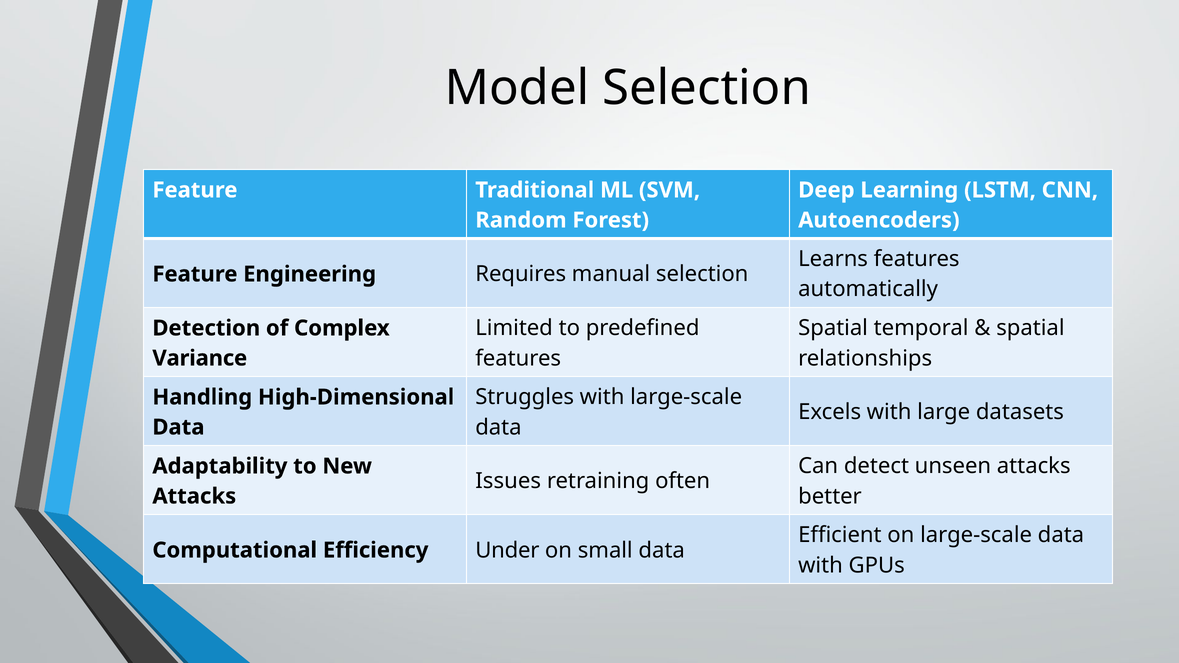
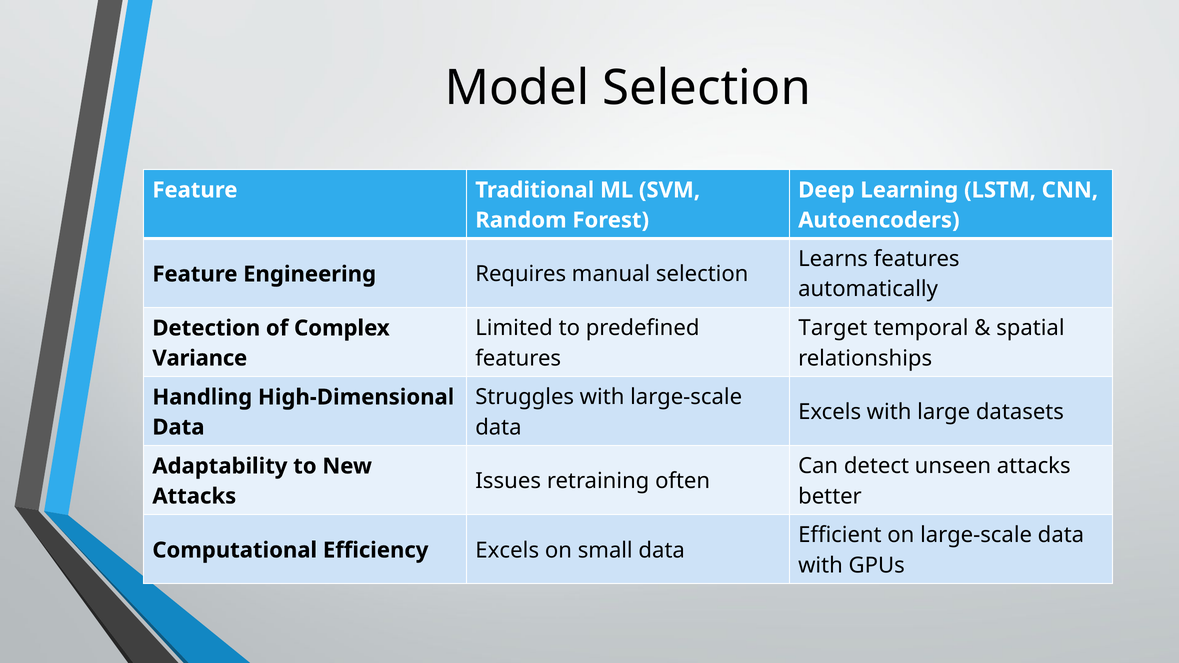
Spatial: Spatial -> Target (833, 328)
Efficiency Under: Under -> Excels (507, 550)
